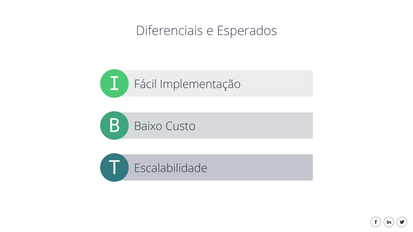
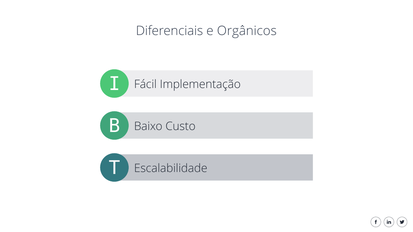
Esperados: Esperados -> Orgânicos (247, 31)
